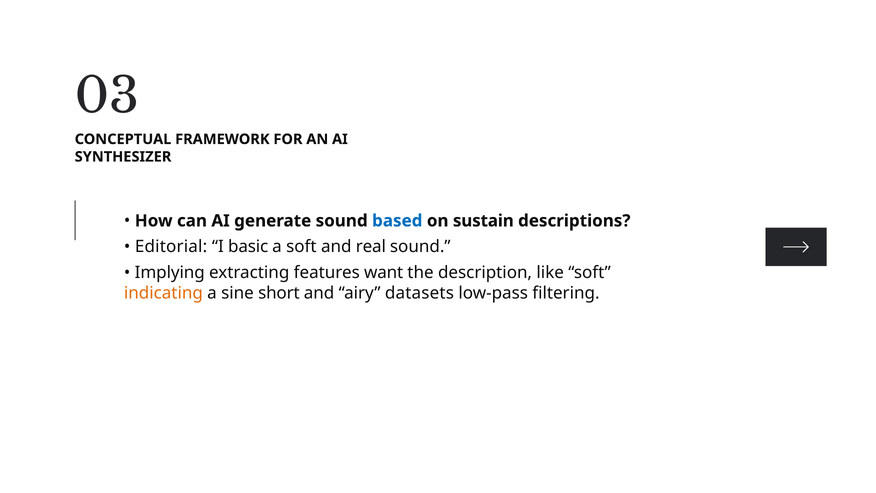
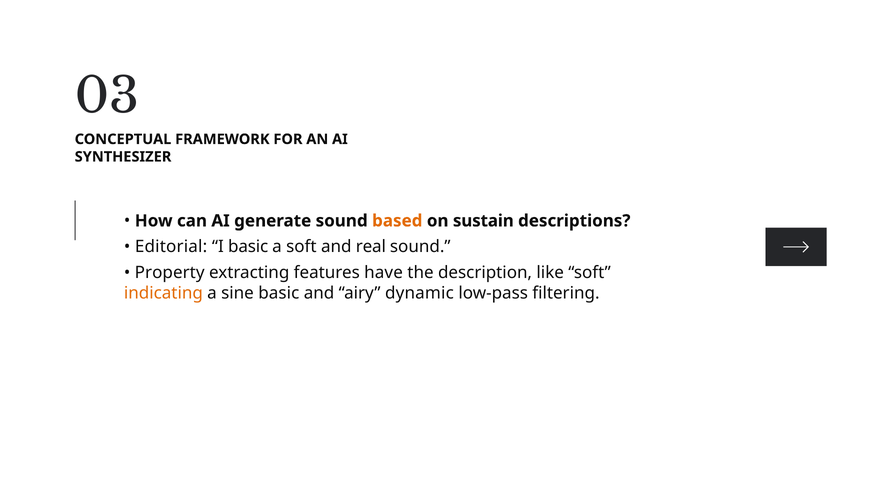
based colour: blue -> orange (397, 221)
Implying: Implying -> Property (170, 273)
want: want -> have (384, 273)
sine short: short -> basic (279, 293)
datasets: datasets -> dynamic (419, 293)
